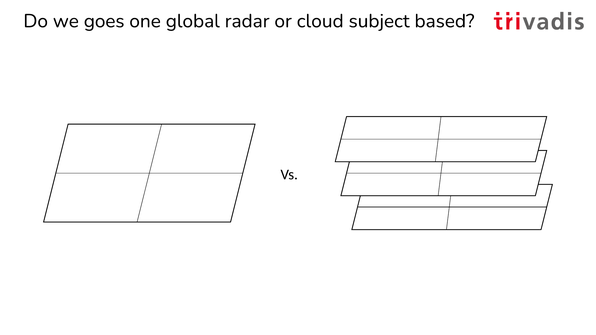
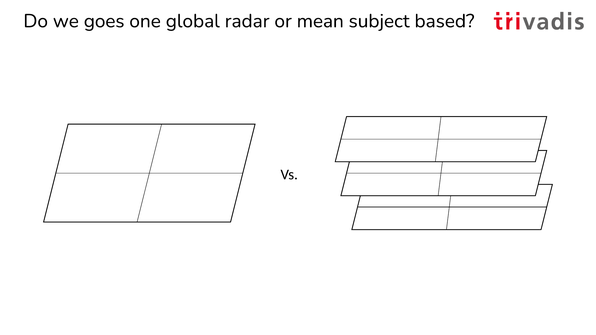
cloud: cloud -> mean (320, 21)
